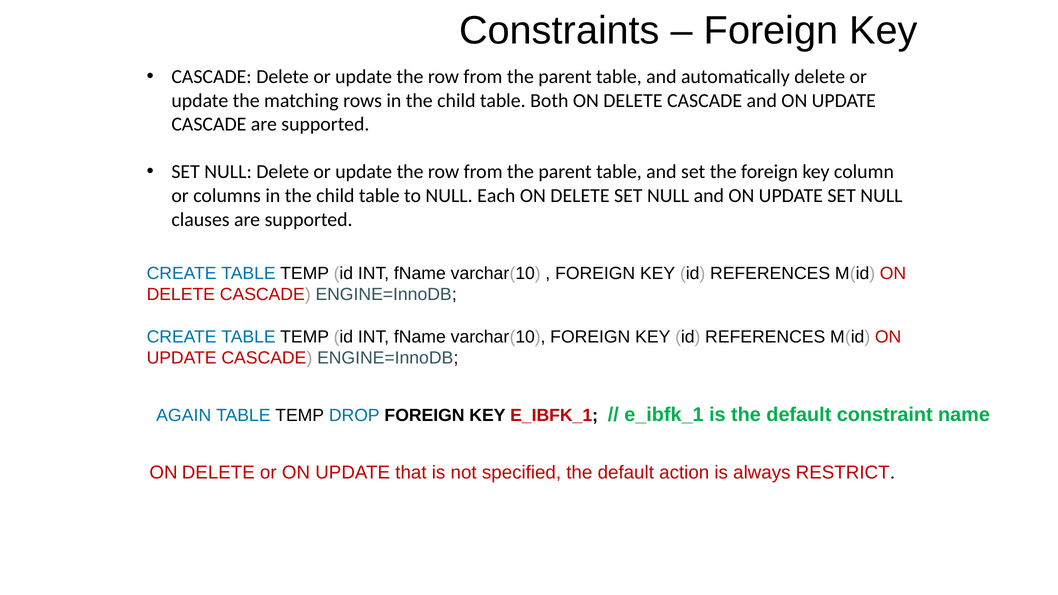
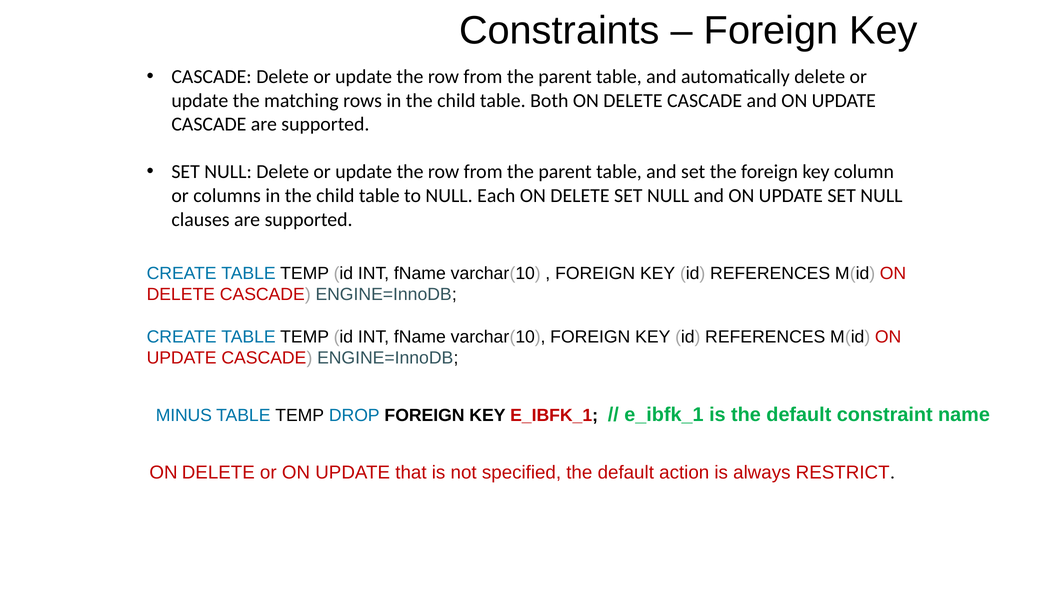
AGAIN: AGAIN -> MINUS (184, 415)
